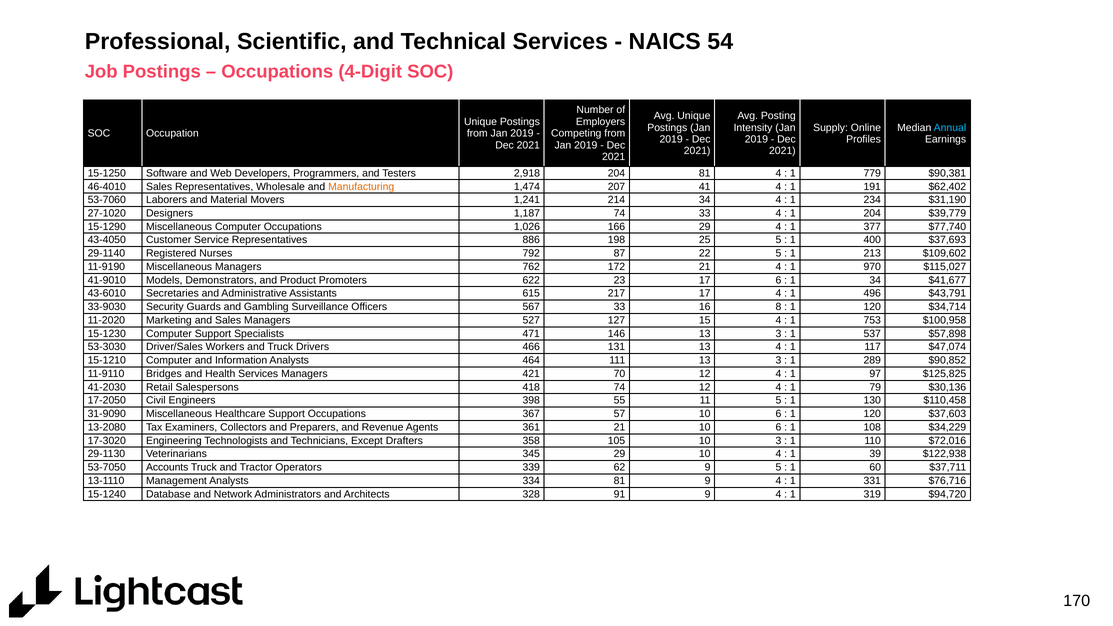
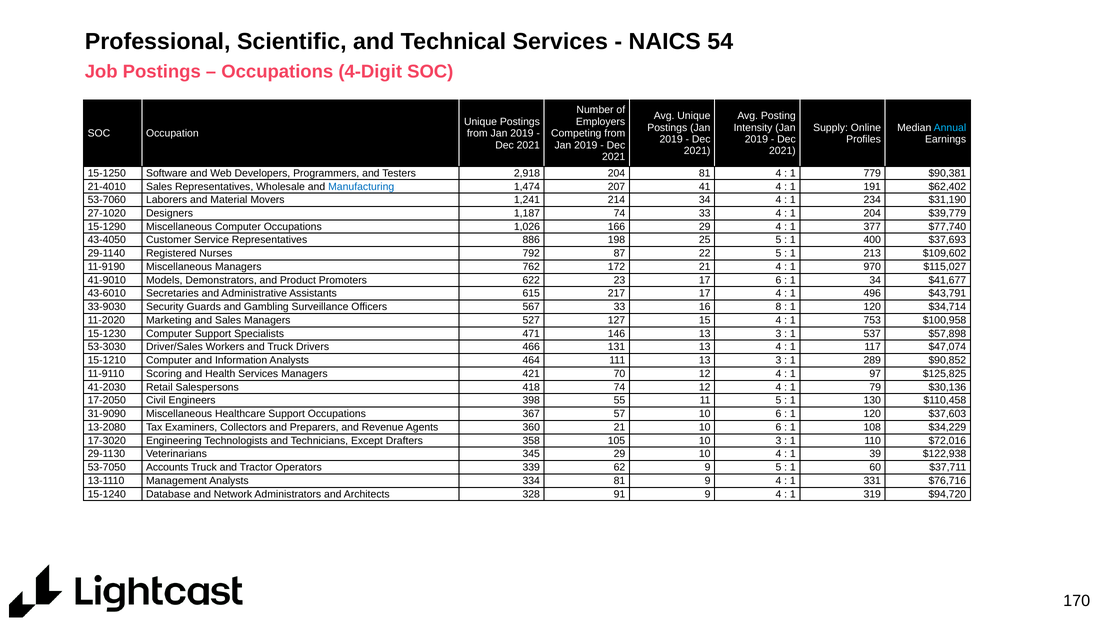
46-4010: 46-4010 -> 21-4010 (107, 187)
Manufacturing colour: orange -> blue (361, 187)
Bridges: Bridges -> Scoring (164, 374)
361: 361 -> 360 (531, 427)
